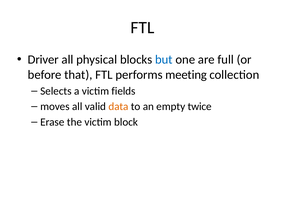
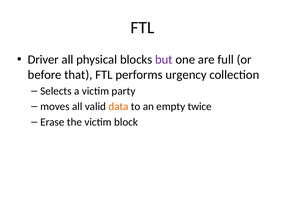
but colour: blue -> purple (164, 60)
meeting: meeting -> urgency (186, 75)
fields: fields -> party (123, 91)
